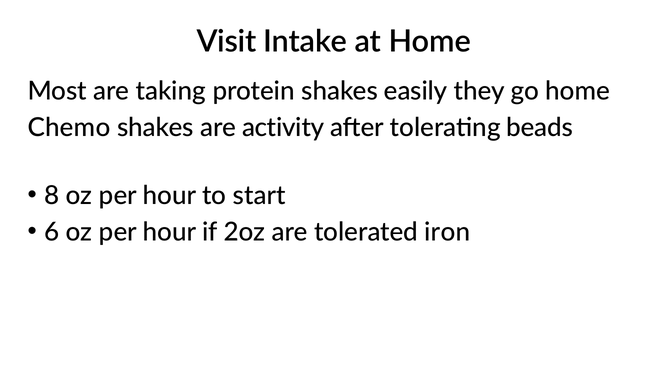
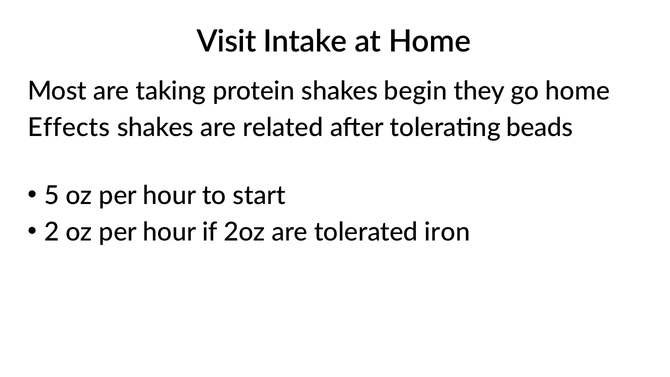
easily: easily -> begin (416, 91)
Chemo: Chemo -> Effects (69, 128)
activity: activity -> related (283, 128)
8: 8 -> 5 (52, 195)
6: 6 -> 2 (52, 232)
